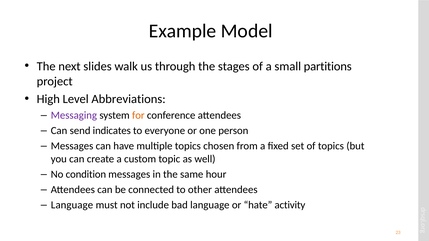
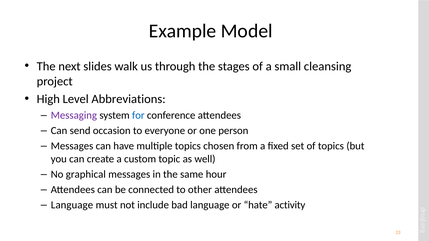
partitions: partitions -> cleansing (328, 66)
for colour: orange -> blue (138, 116)
indicates: indicates -> occasion (112, 131)
condition: condition -> graphical (86, 175)
